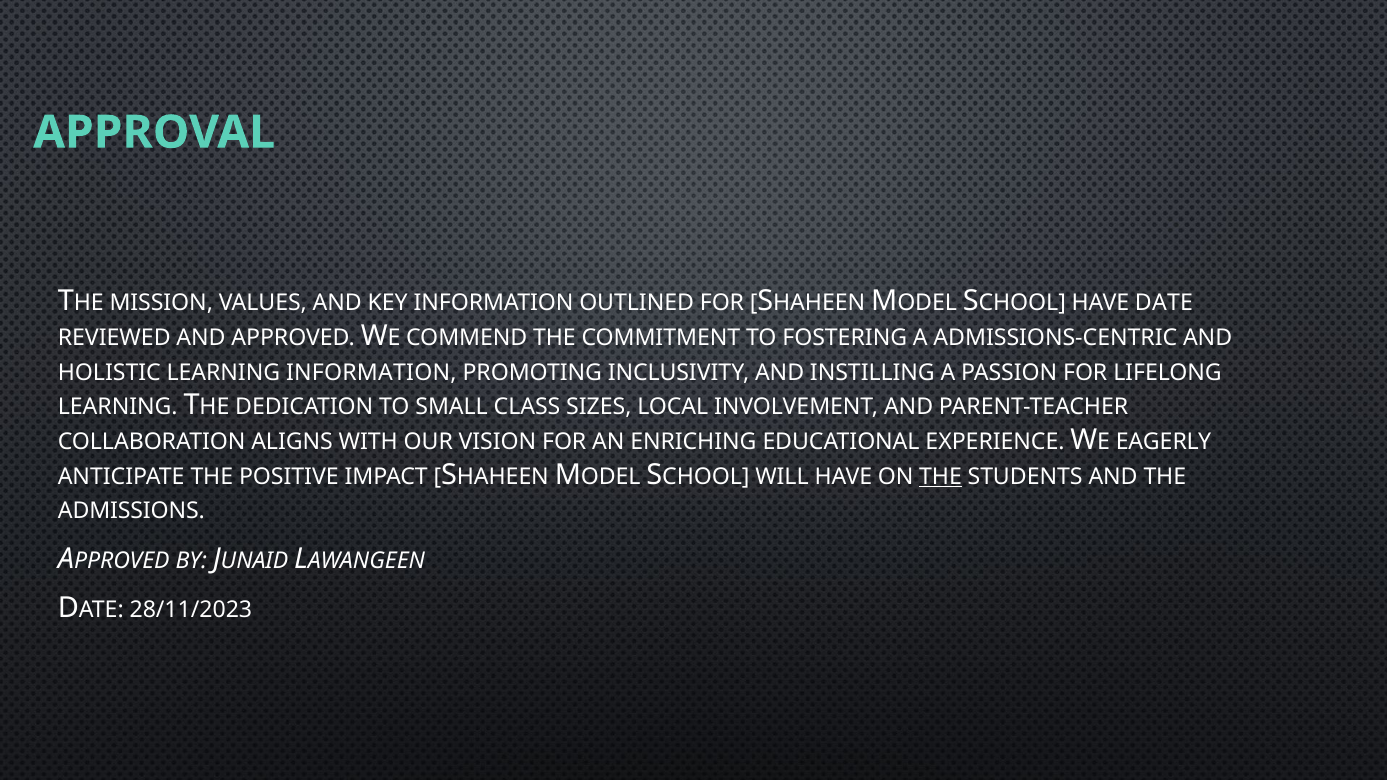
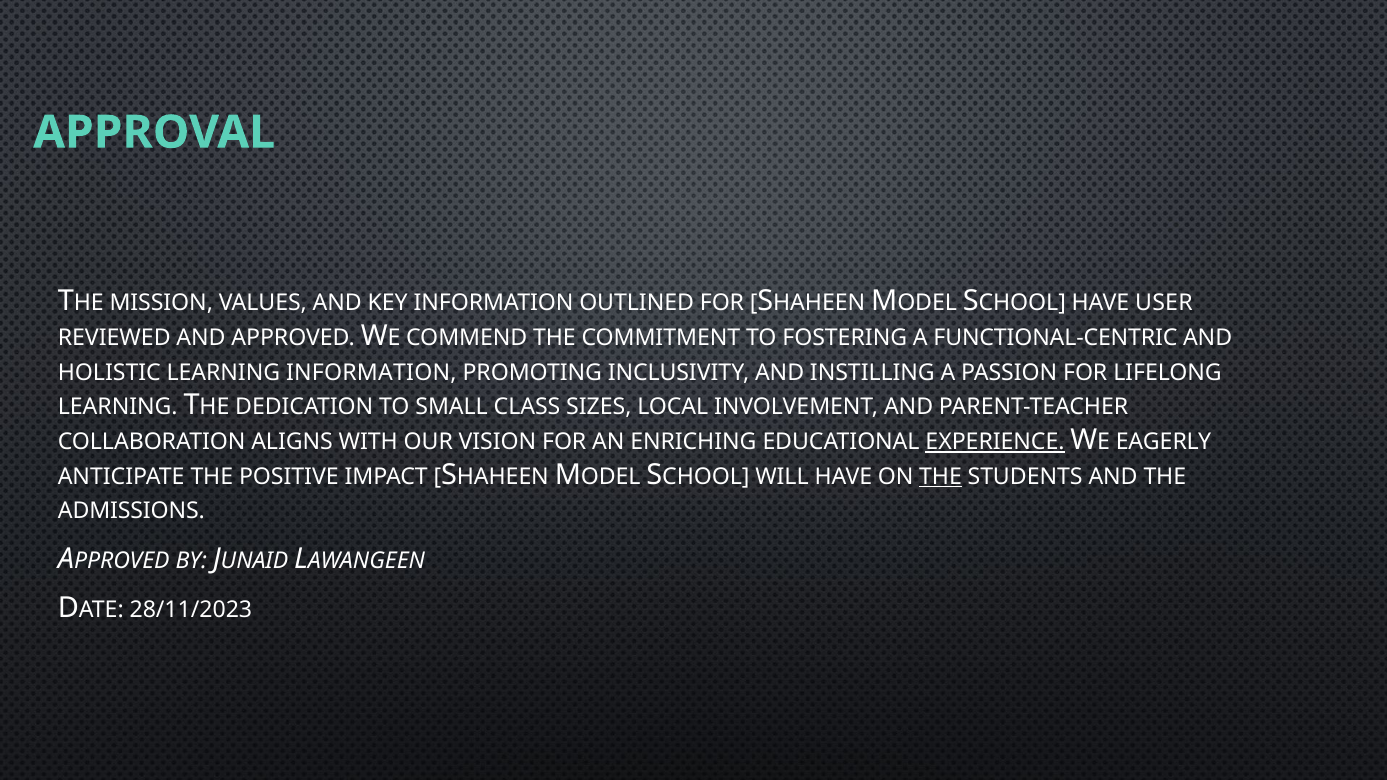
DATE: DATE -> USER (1164, 303)
ADMISSIONS-CENTRIC: ADMISSIONS-CENTRIC -> FUNCTIONAL-CENTRIC (1055, 338)
EXPERIENCE underline: none -> present (995, 442)
